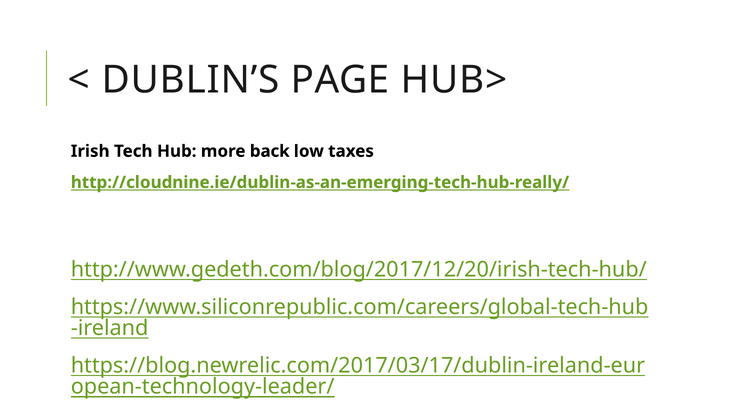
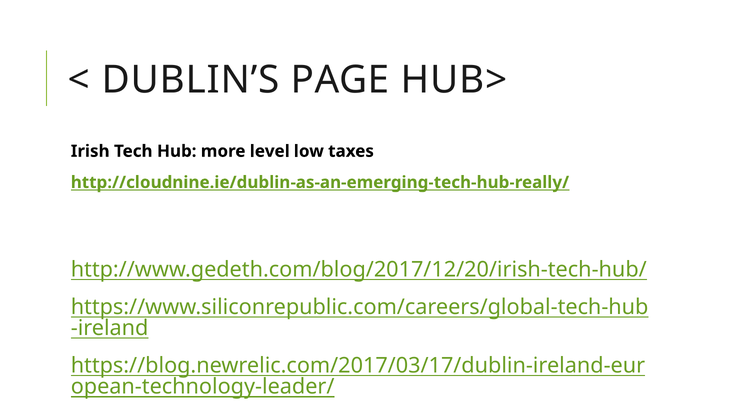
back: back -> level (270, 151)
